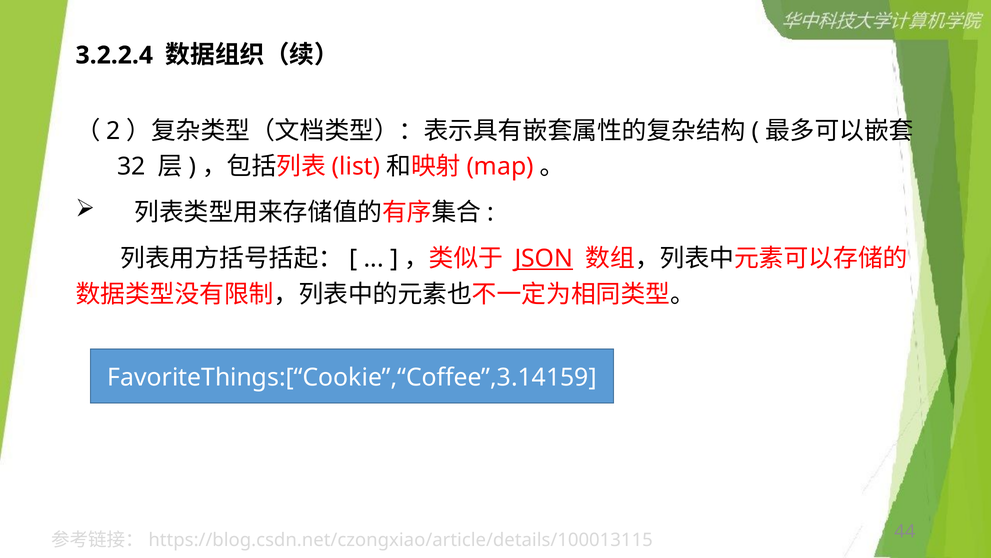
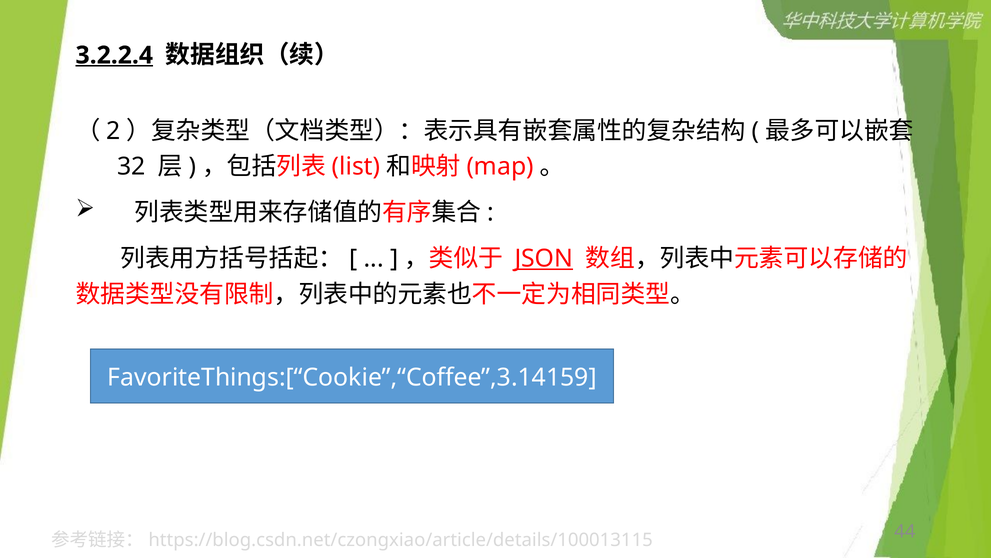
3.2.2.4 underline: none -> present (114, 55)
